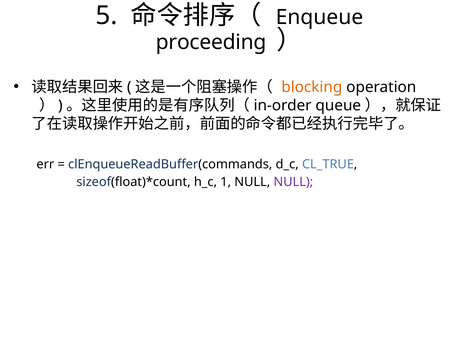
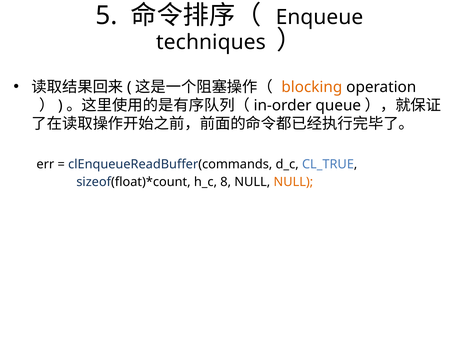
proceeding: proceeding -> techniques (211, 42)
1: 1 -> 8 (226, 182)
NULL colour: purple -> orange (293, 182)
